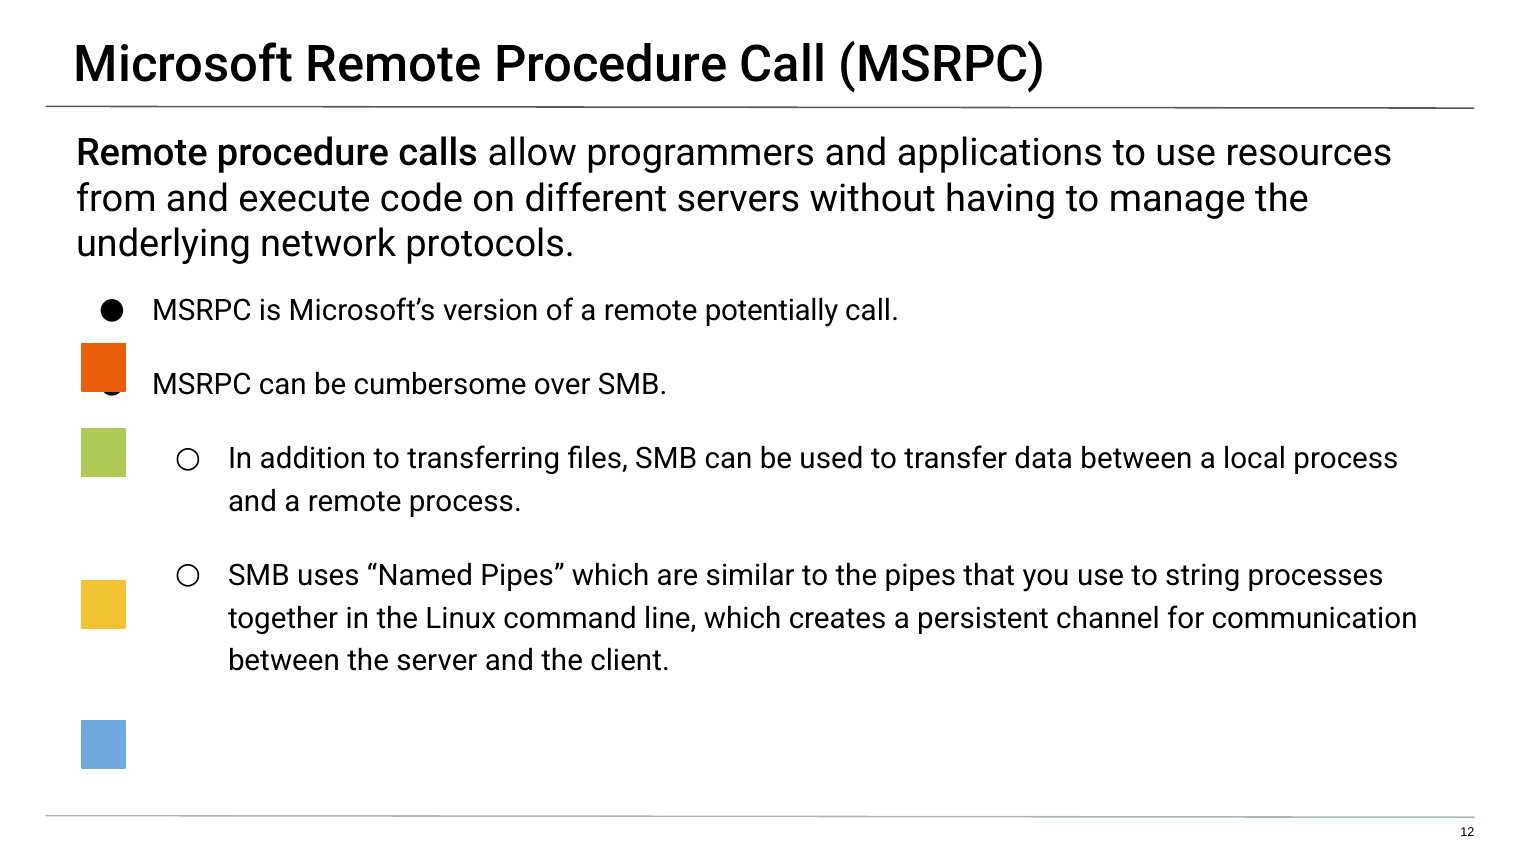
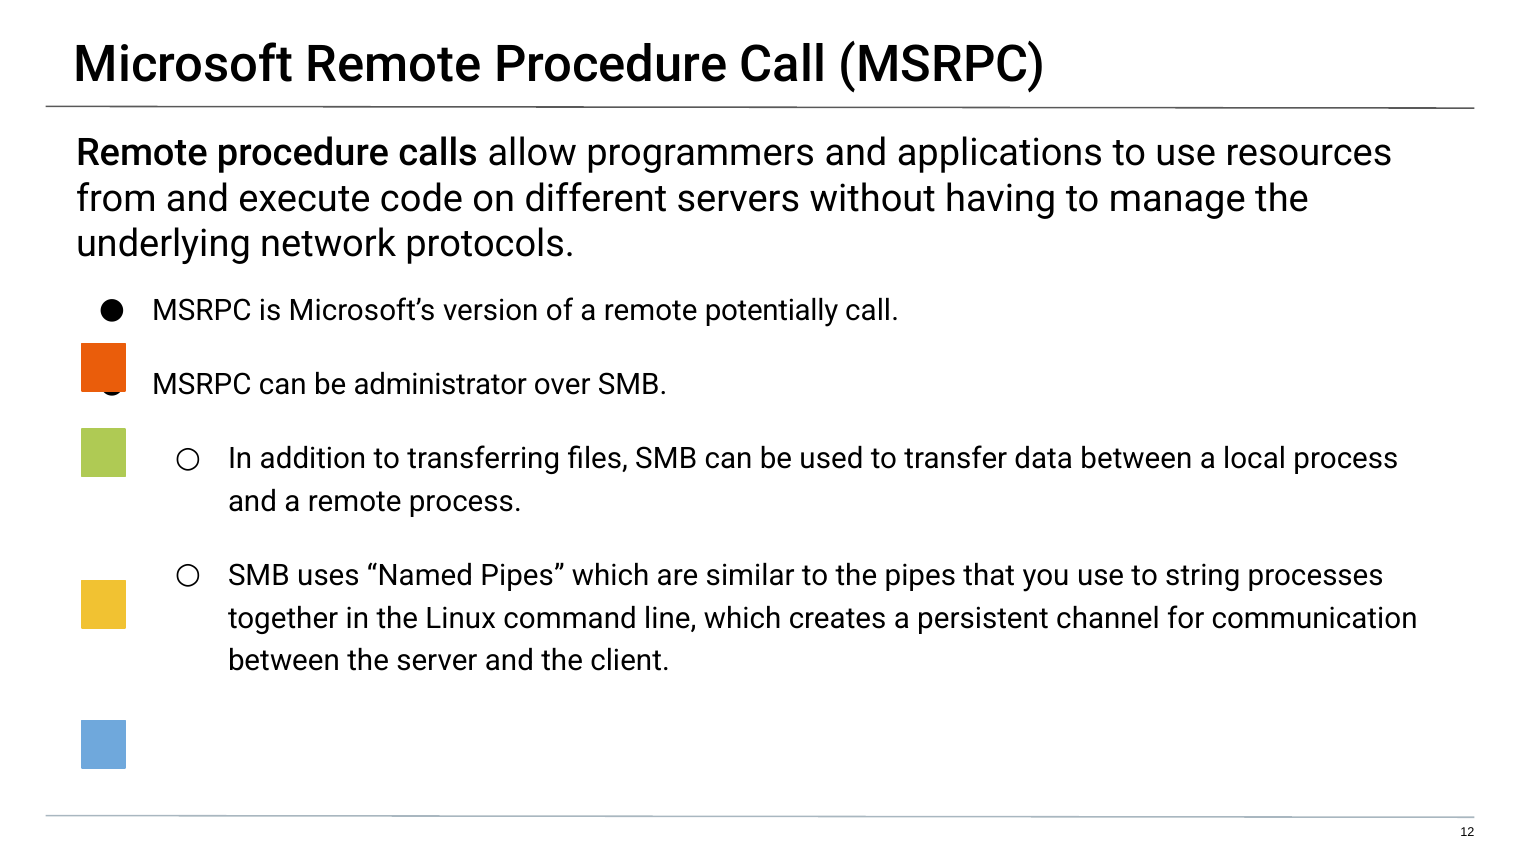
cumbersome: cumbersome -> administrator (440, 385)
